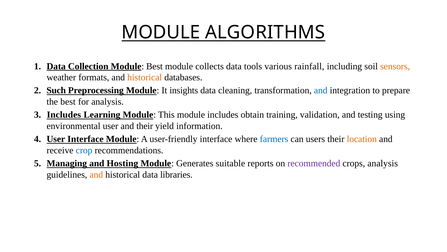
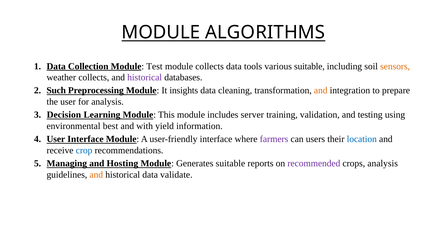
Module Best: Best -> Test (154, 66)
various rainfall: rainfall -> suitable (309, 66)
weather formats: formats -> collects (94, 77)
historical colour: orange -> purple (145, 77)
and colour: blue -> orange (321, 90)
the best: best -> user (68, 102)
Includes: Includes -> Decision (64, 115)
obtain: obtain -> server (252, 115)
environmental user: user -> best (110, 126)
and their: their -> with (145, 126)
farmers colour: blue -> purple (274, 139)
location colour: orange -> blue (362, 139)
libraries: libraries -> validate (176, 174)
